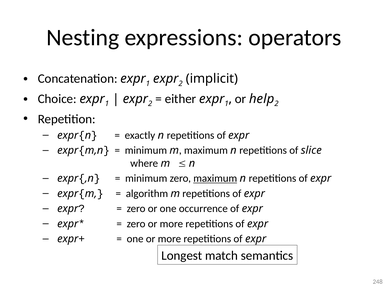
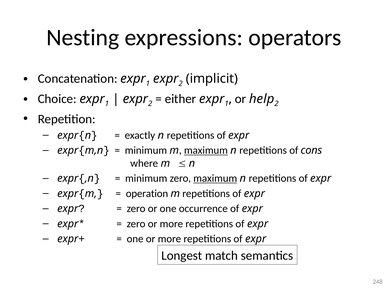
maximum underline: none -> present (206, 150)
slice: slice -> cons (311, 150)
algorithm: algorithm -> operation (147, 194)
